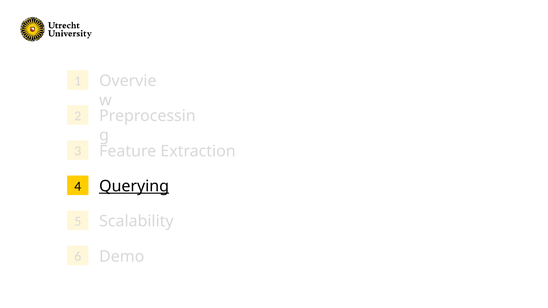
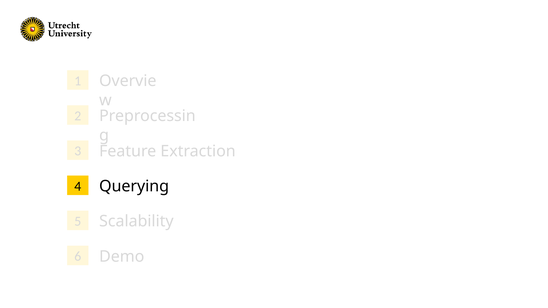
Querying underline: present -> none (134, 186)
